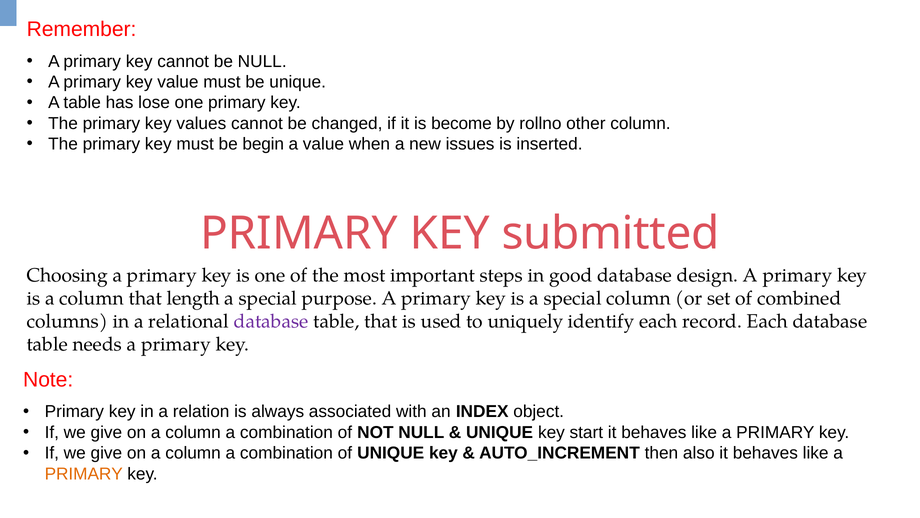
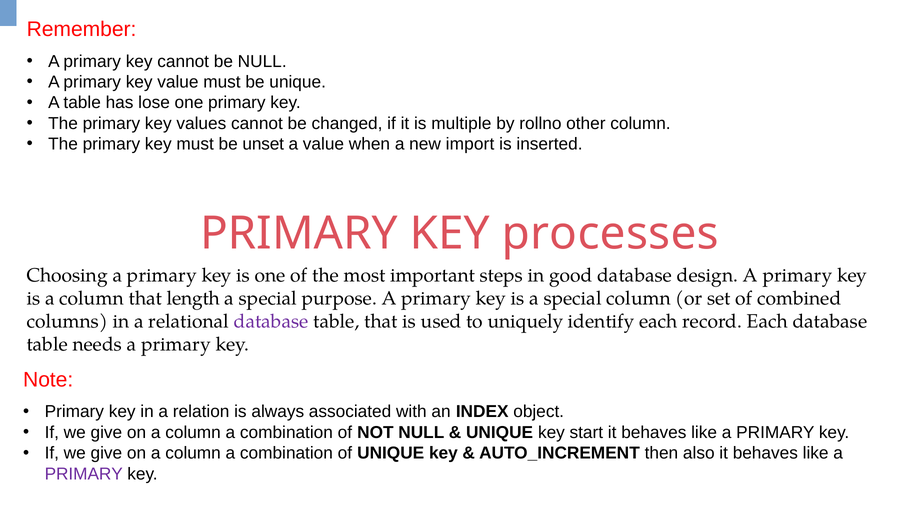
become: become -> multiple (461, 123)
begin: begin -> unset (263, 144)
issues: issues -> import (470, 144)
submitted: submitted -> processes (610, 233)
PRIMARY colour: orange -> purple (84, 473)
